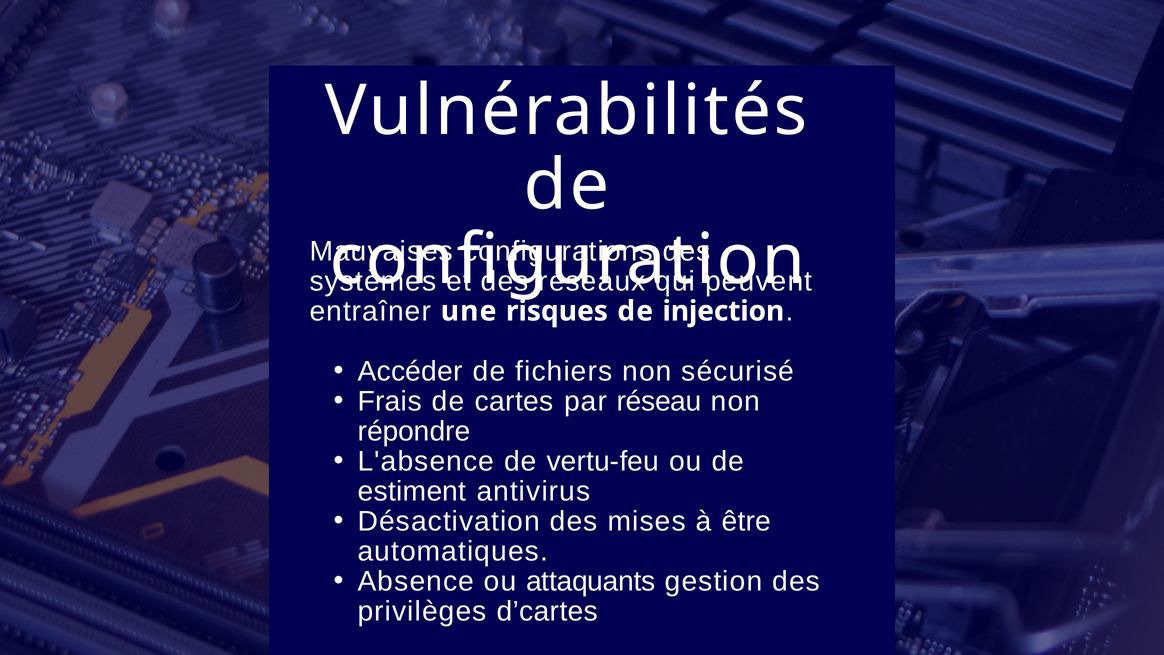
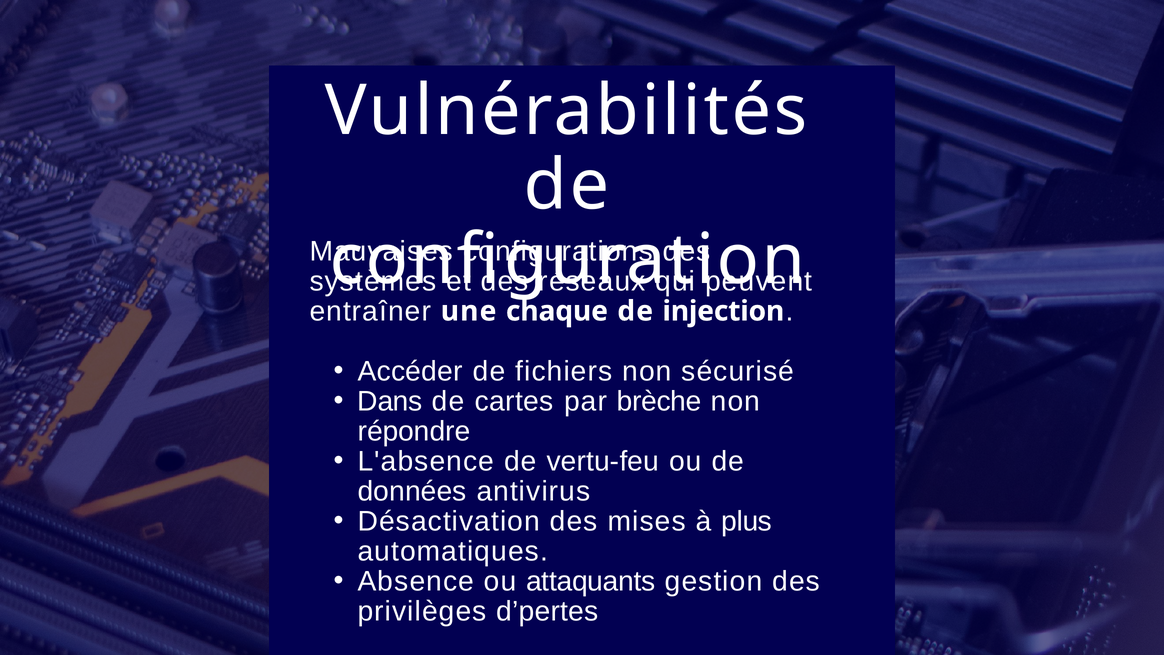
risques: risques -> chaque (557, 311)
Frais: Frais -> Dans (390, 401)
réseau: réseau -> brèche (659, 401)
estiment: estiment -> données (412, 491)
être: être -> plus (747, 521)
d’cartes: d’cartes -> d’pertes (547, 611)
